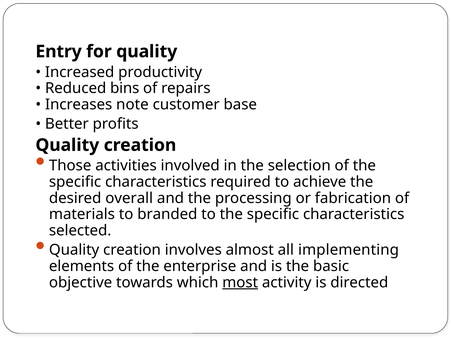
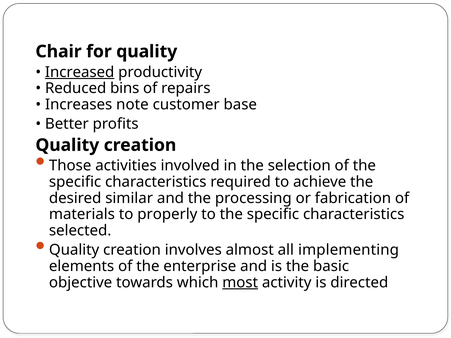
Entry: Entry -> Chair (59, 52)
Increased underline: none -> present (80, 72)
overall: overall -> similar (129, 198)
branded: branded -> properly (167, 214)
